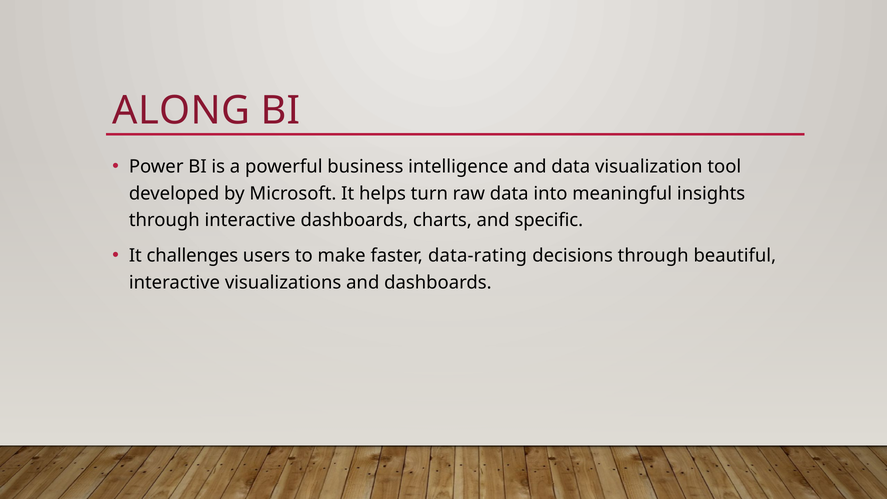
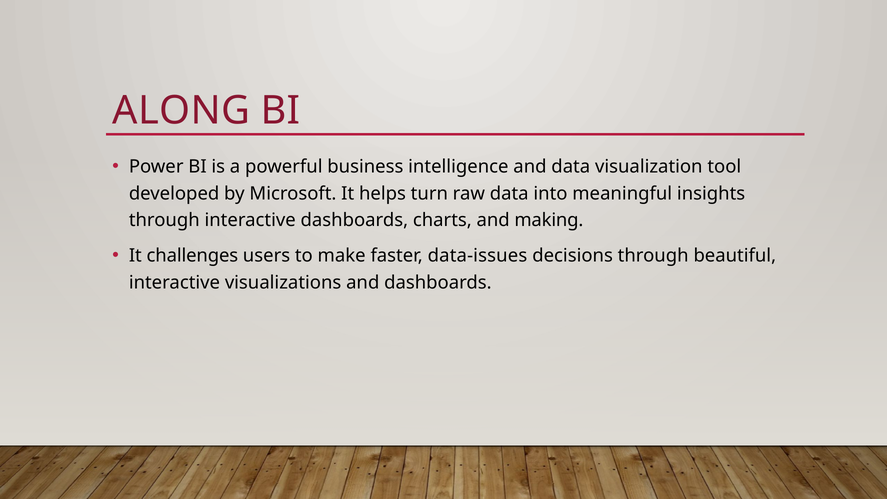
specific: specific -> making (549, 220)
data-rating: data-rating -> data-issues (477, 256)
